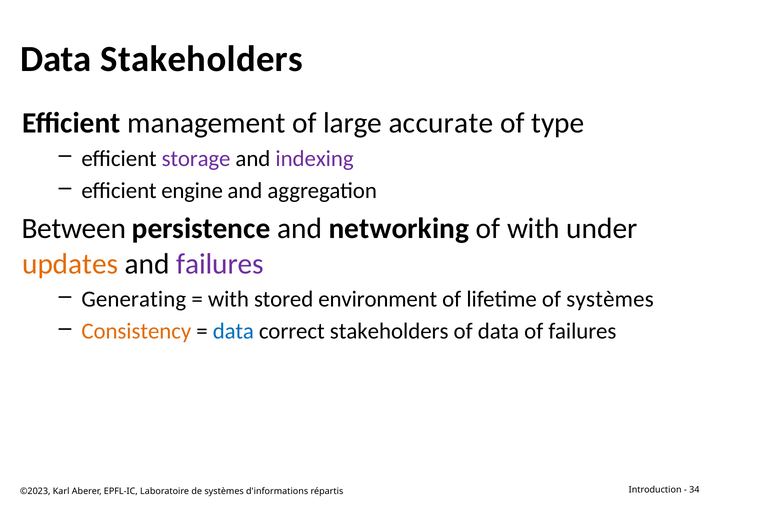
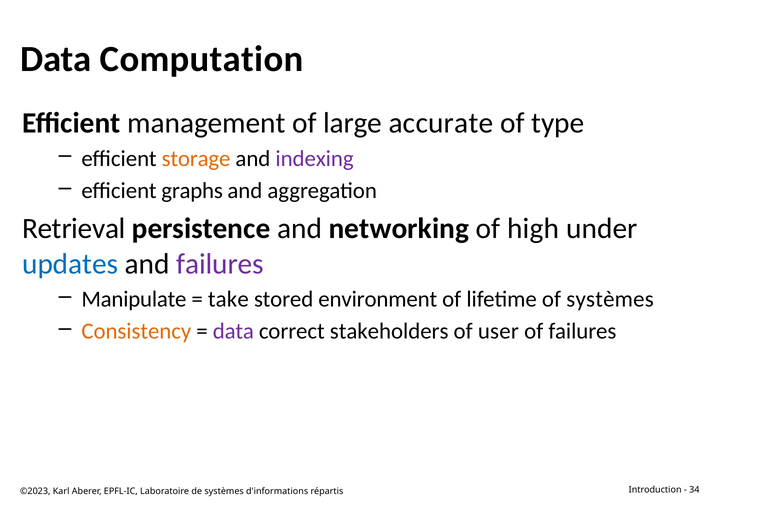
Data Stakeholders: Stakeholders -> Computation (202, 59)
storage colour: purple -> orange (196, 158)
engine: engine -> graphs (192, 191)
Between: Between -> Retrieval (74, 228)
of with: with -> high (533, 228)
updates colour: orange -> blue (70, 264)
Generating: Generating -> Manipulate (134, 299)
with: with -> take (228, 299)
data colour: blue -> purple (233, 331)
of data: data -> user (498, 331)
